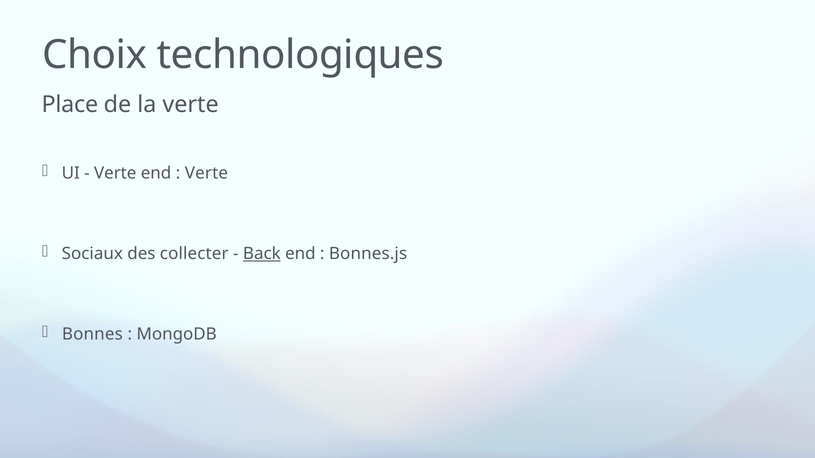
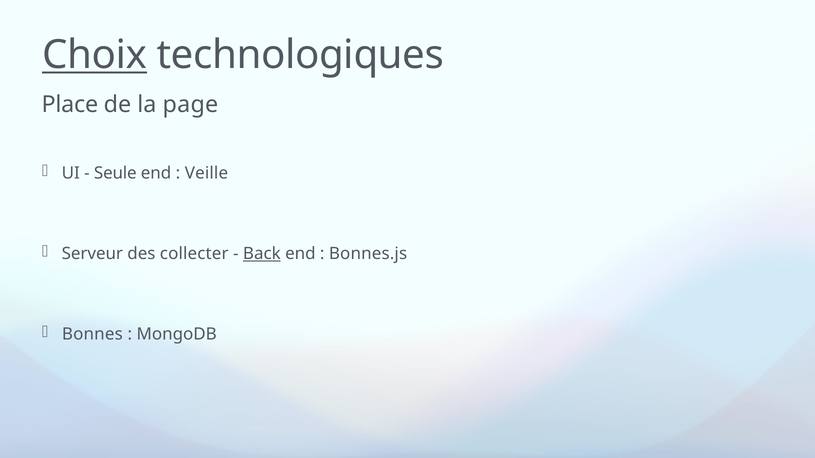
Choix underline: none -> present (95, 55)
la verte: verte -> page (190, 105)
Verte: Verte -> Seule (115, 173)
Verte: Verte -> Veille (206, 173)
Sociaux: Sociaux -> Serveur (92, 254)
